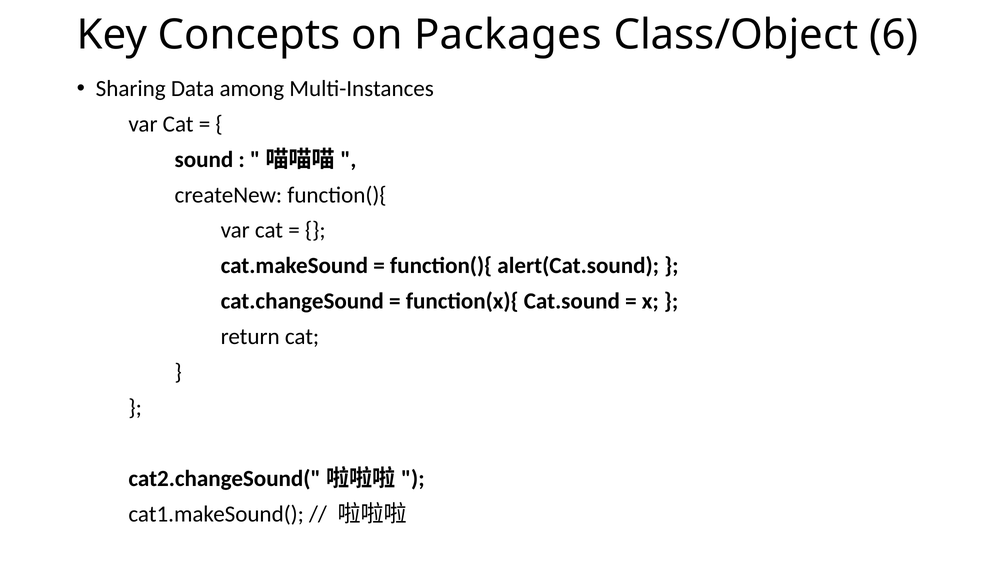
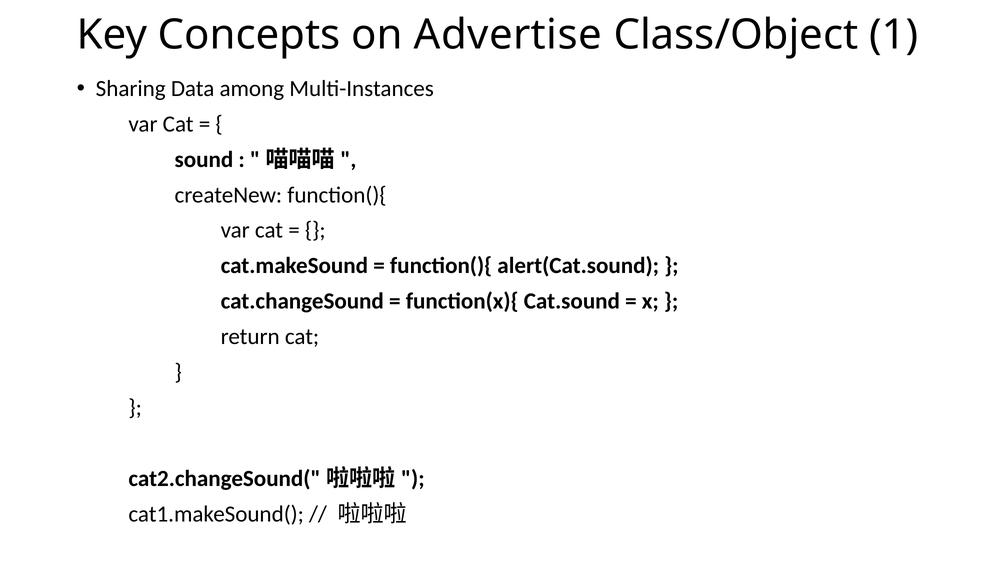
Packages: Packages -> Advertise (508, 35)
6: 6 -> 1 (894, 35)
